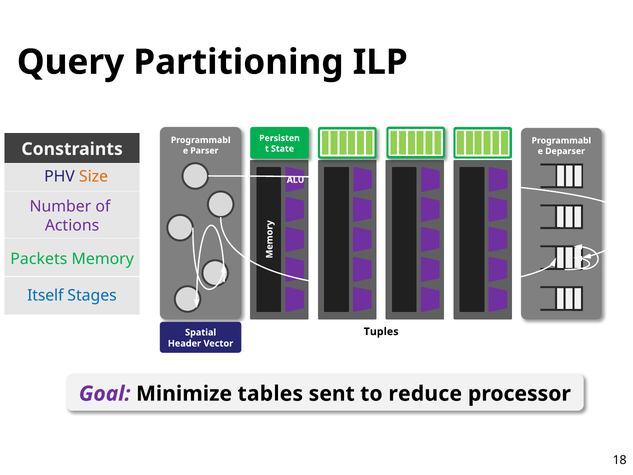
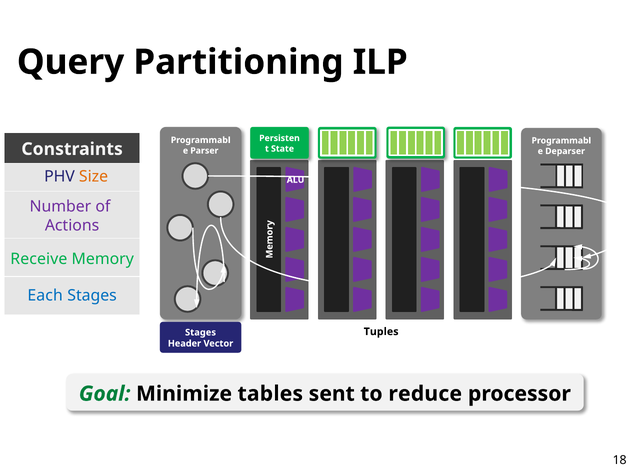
Packets: Packets -> Receive (39, 259)
Itself: Itself -> Each (45, 296)
Spatial: Spatial -> Stages (201, 332)
Goal colour: purple -> green (105, 394)
